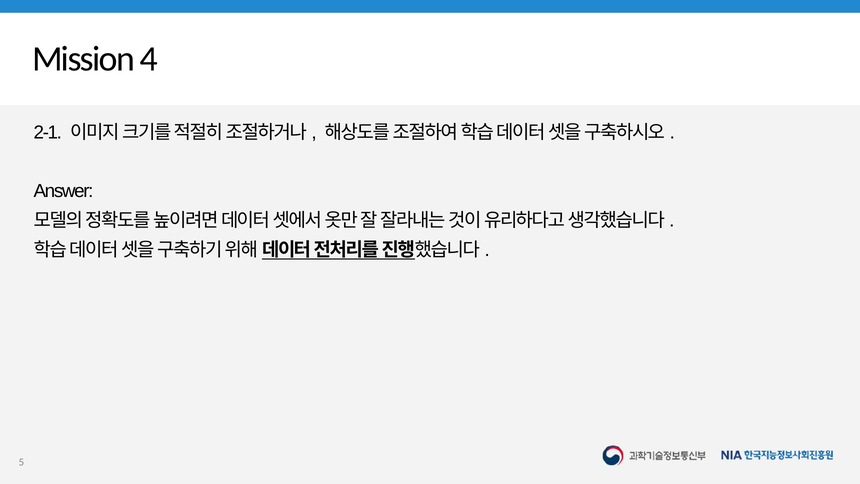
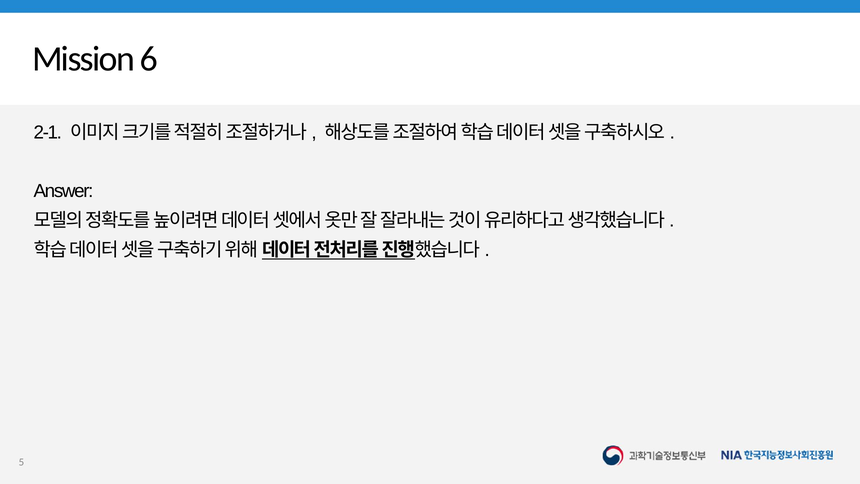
4: 4 -> 6 (149, 59)
